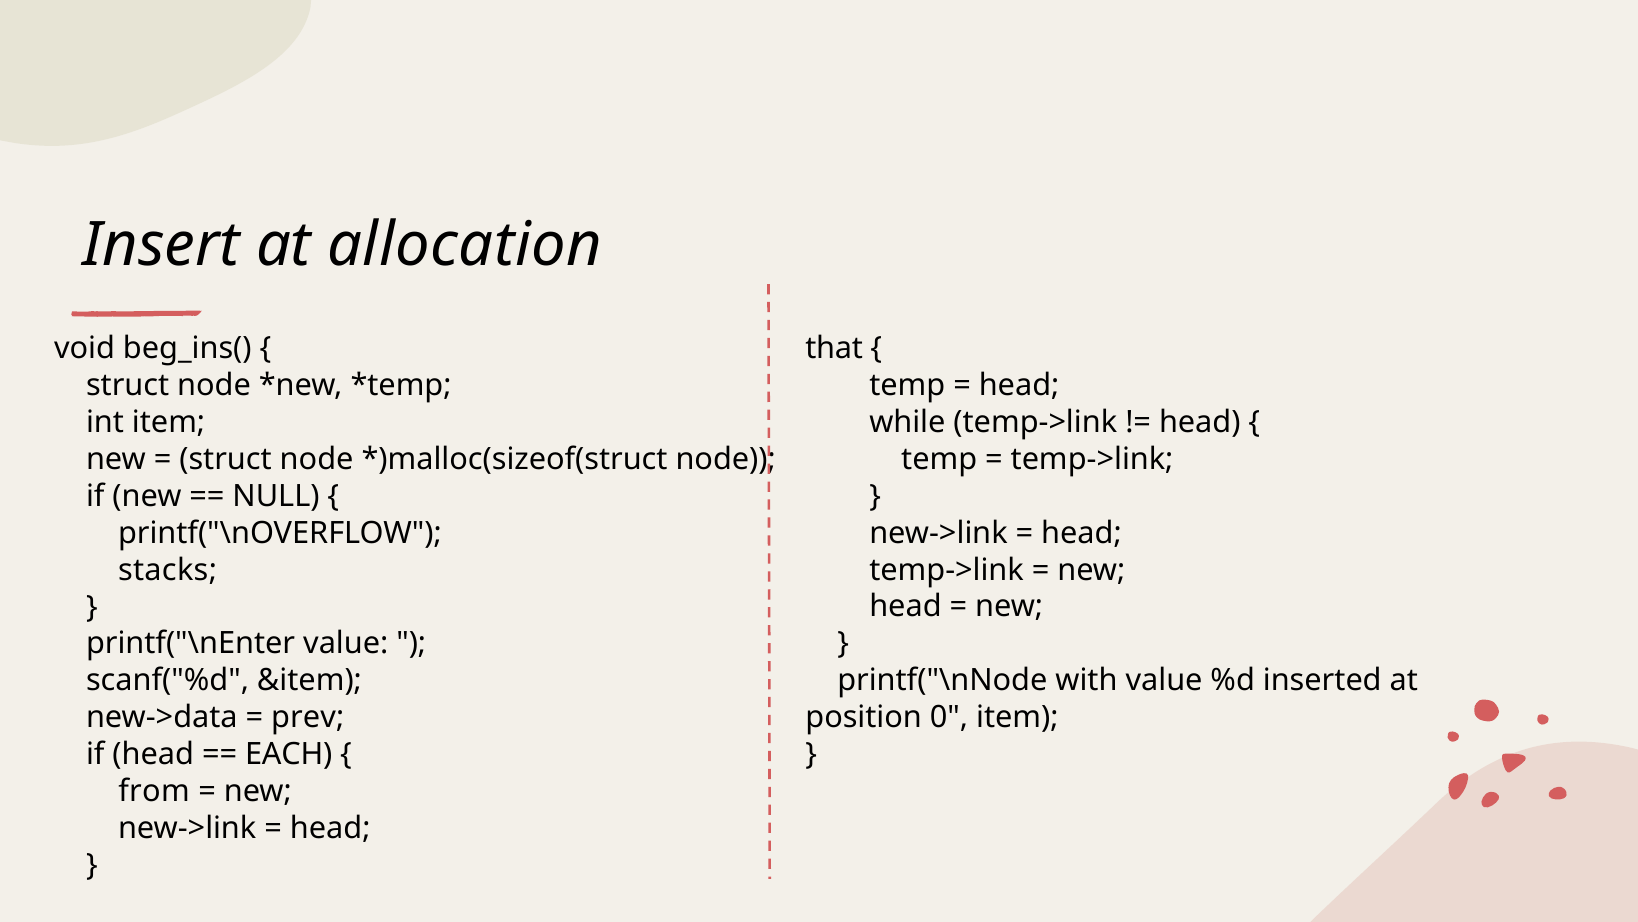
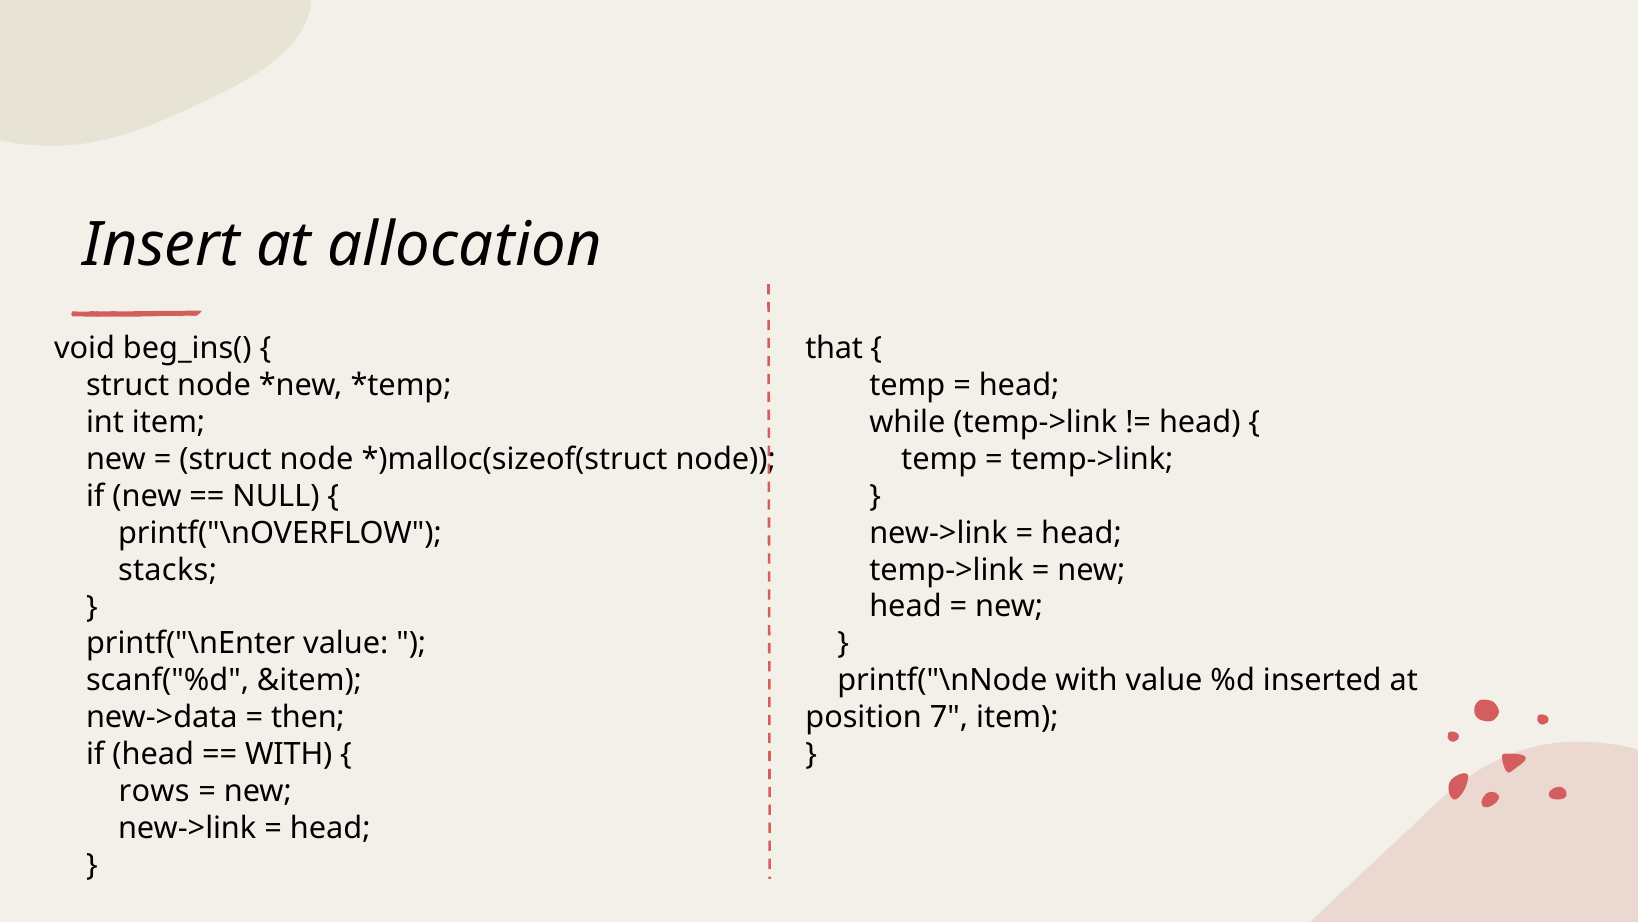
0: 0 -> 7 (949, 717)
prev: prev -> then (308, 717)
EACH: EACH -> WITH (289, 754)
from: from -> rows (154, 791)
